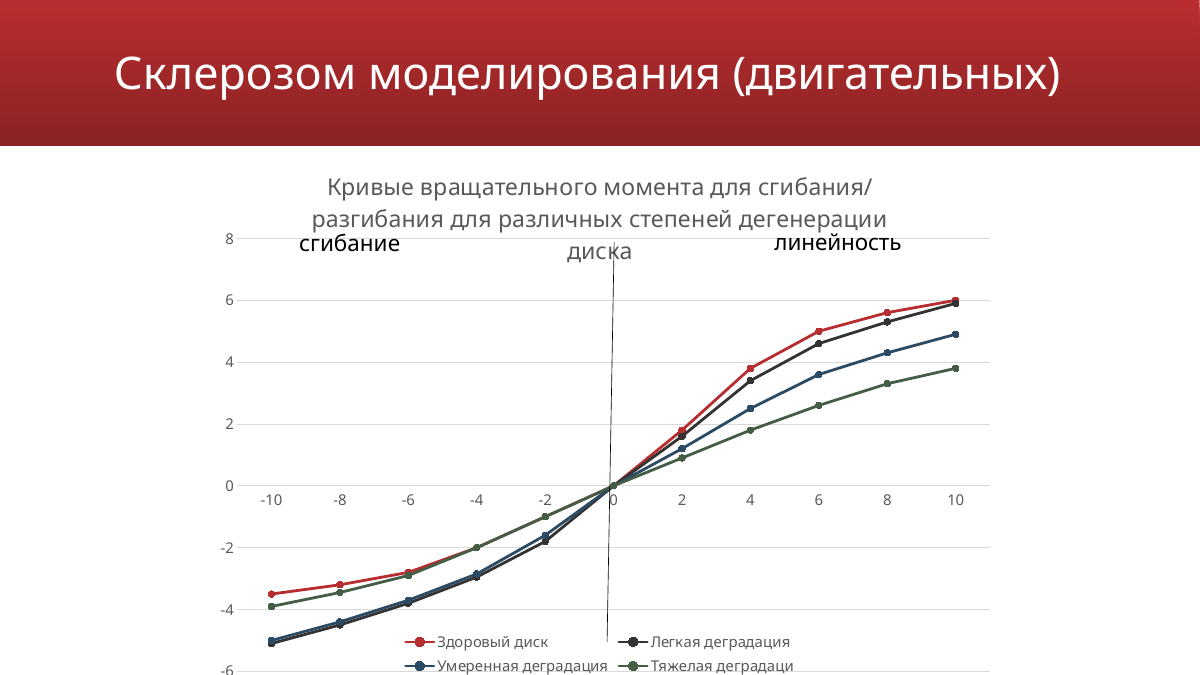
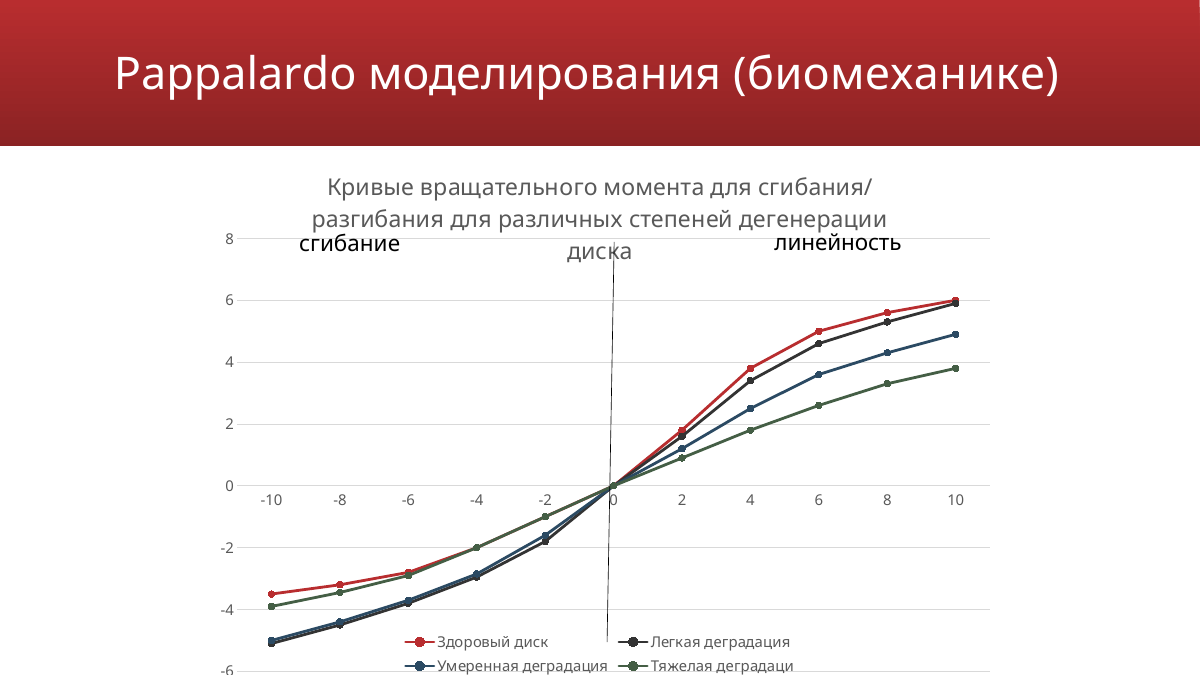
Склерозом: Склерозом -> Pappalardo (235, 75)
двигательных: двигательных -> биомеханике (896, 75)
